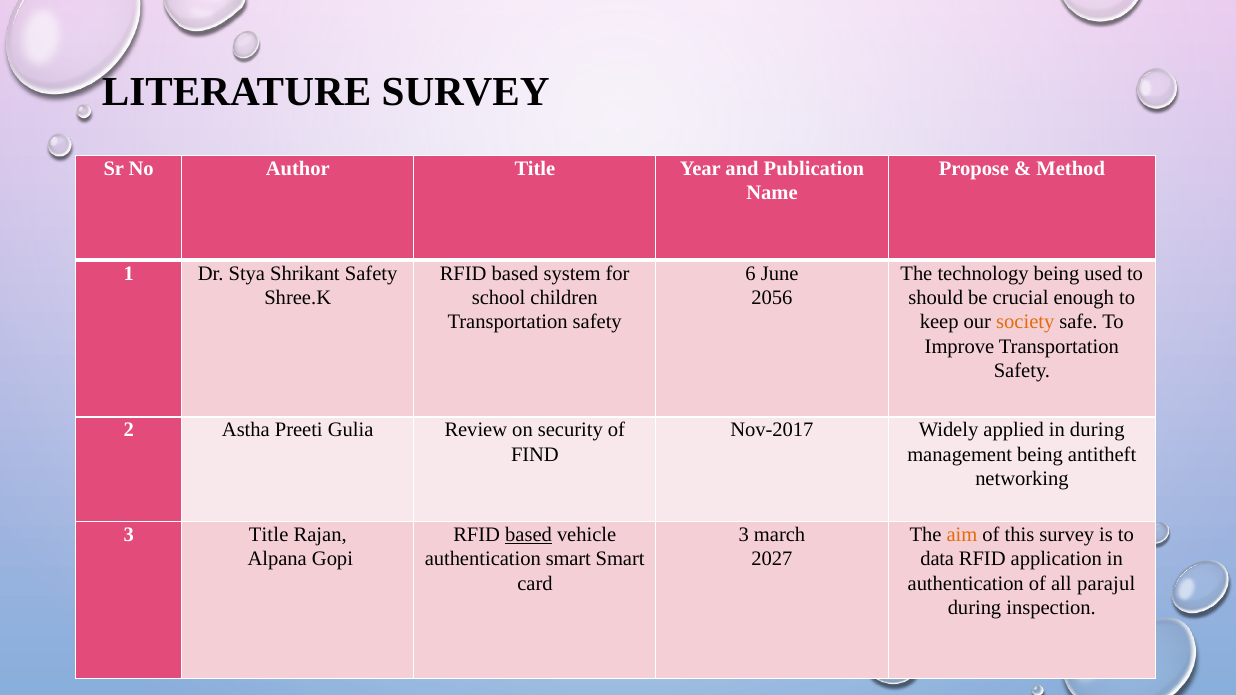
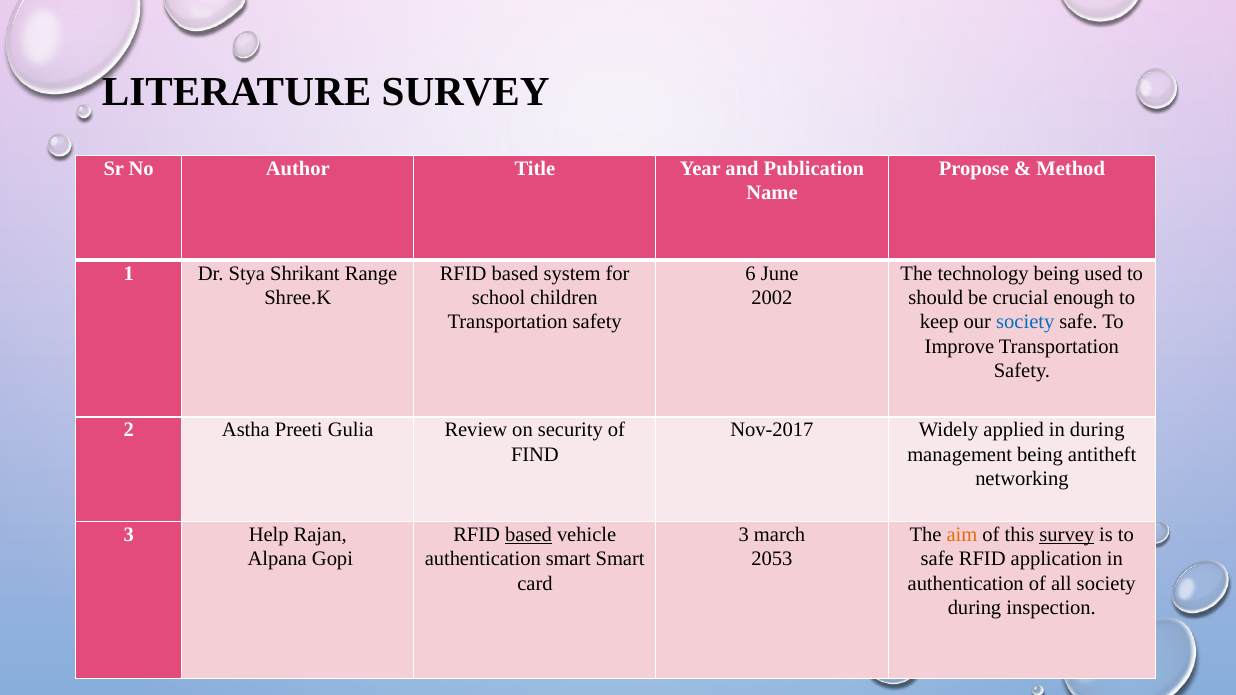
Shrikant Safety: Safety -> Range (371, 273)
2056: 2056 -> 2002 (772, 298)
society colour: orange -> blue (1025, 322)
3 Title: Title -> Help (269, 535)
survey underline: none -> present (1067, 535)
2027: 2027 -> 2053 (772, 559)
data: data -> safe (937, 559)
all parajul: parajul -> society (1106, 584)
